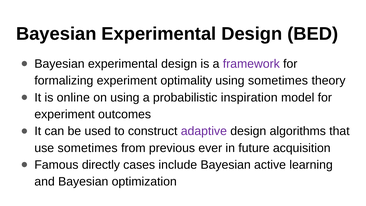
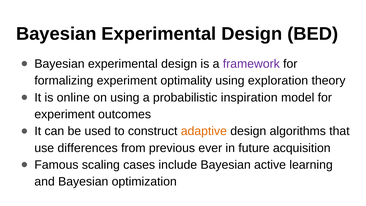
using sometimes: sometimes -> exploration (278, 81)
adaptive colour: purple -> orange (204, 131)
use sometimes: sometimes -> differences (88, 148)
directly: directly -> scaling (101, 165)
